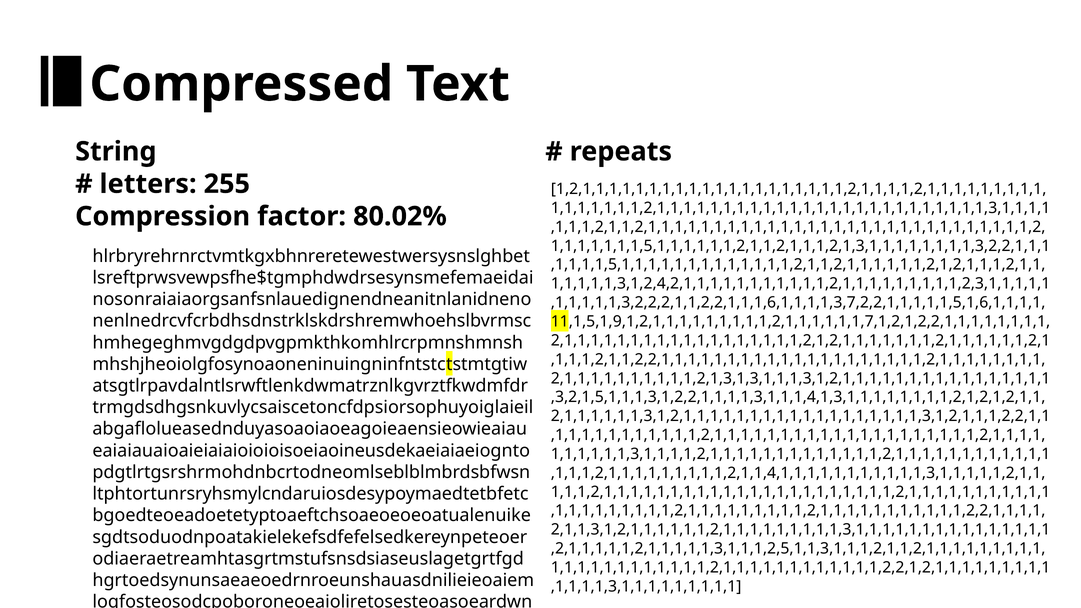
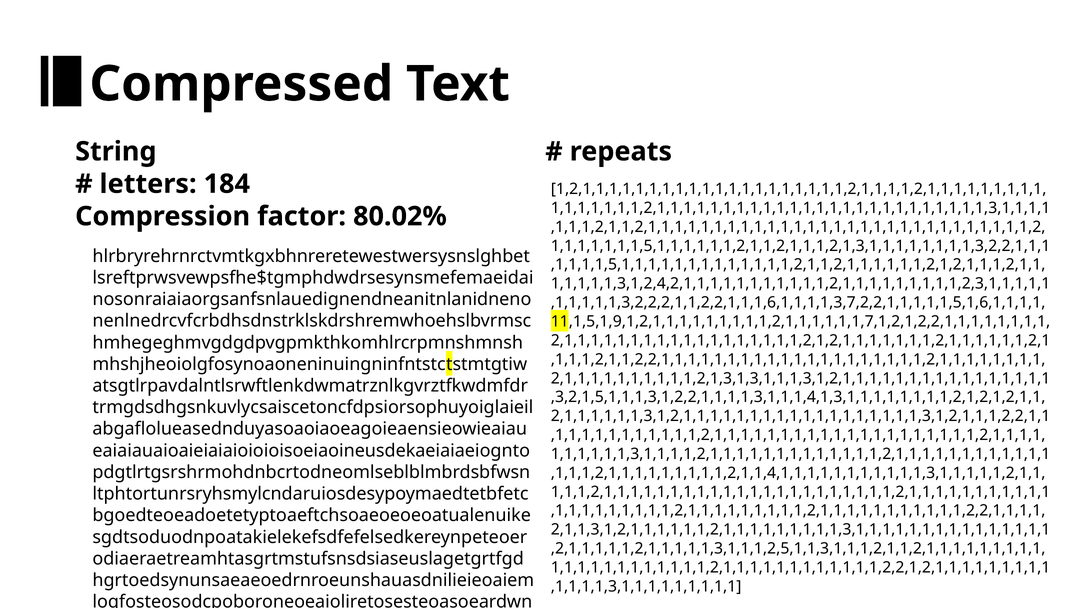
255: 255 -> 184 (227, 184)
